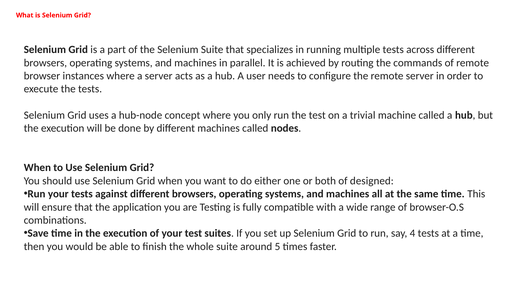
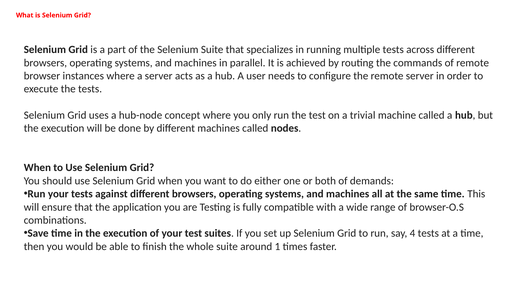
designed: designed -> demands (372, 181)
5: 5 -> 1 (277, 247)
